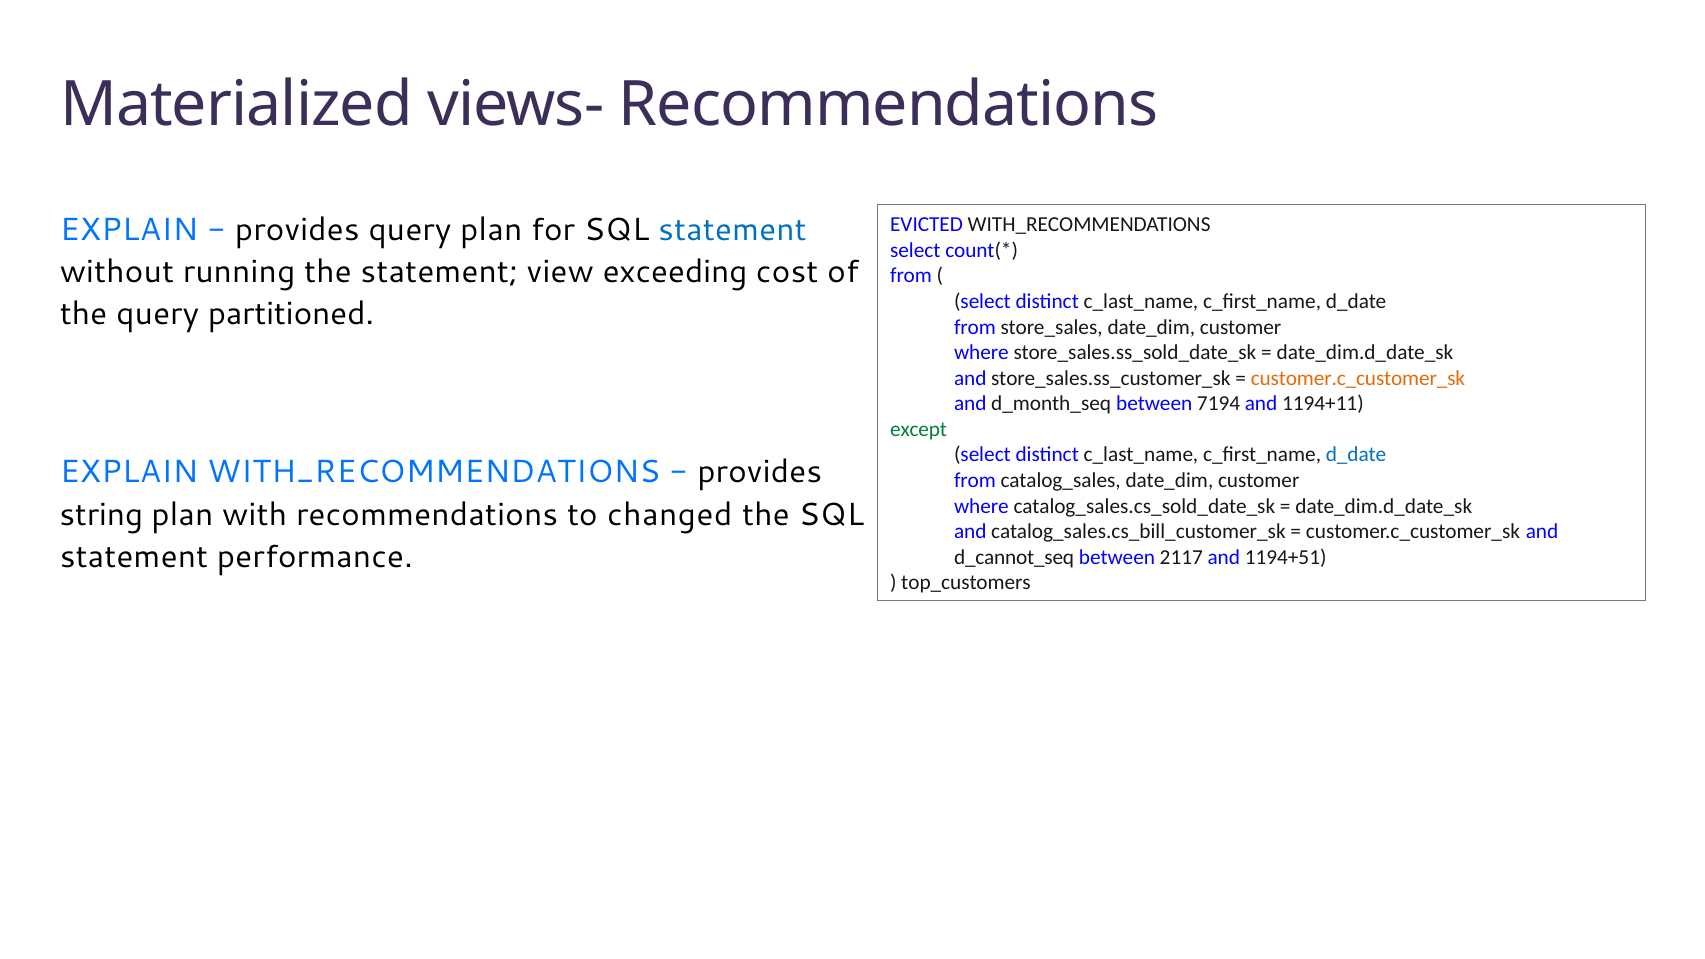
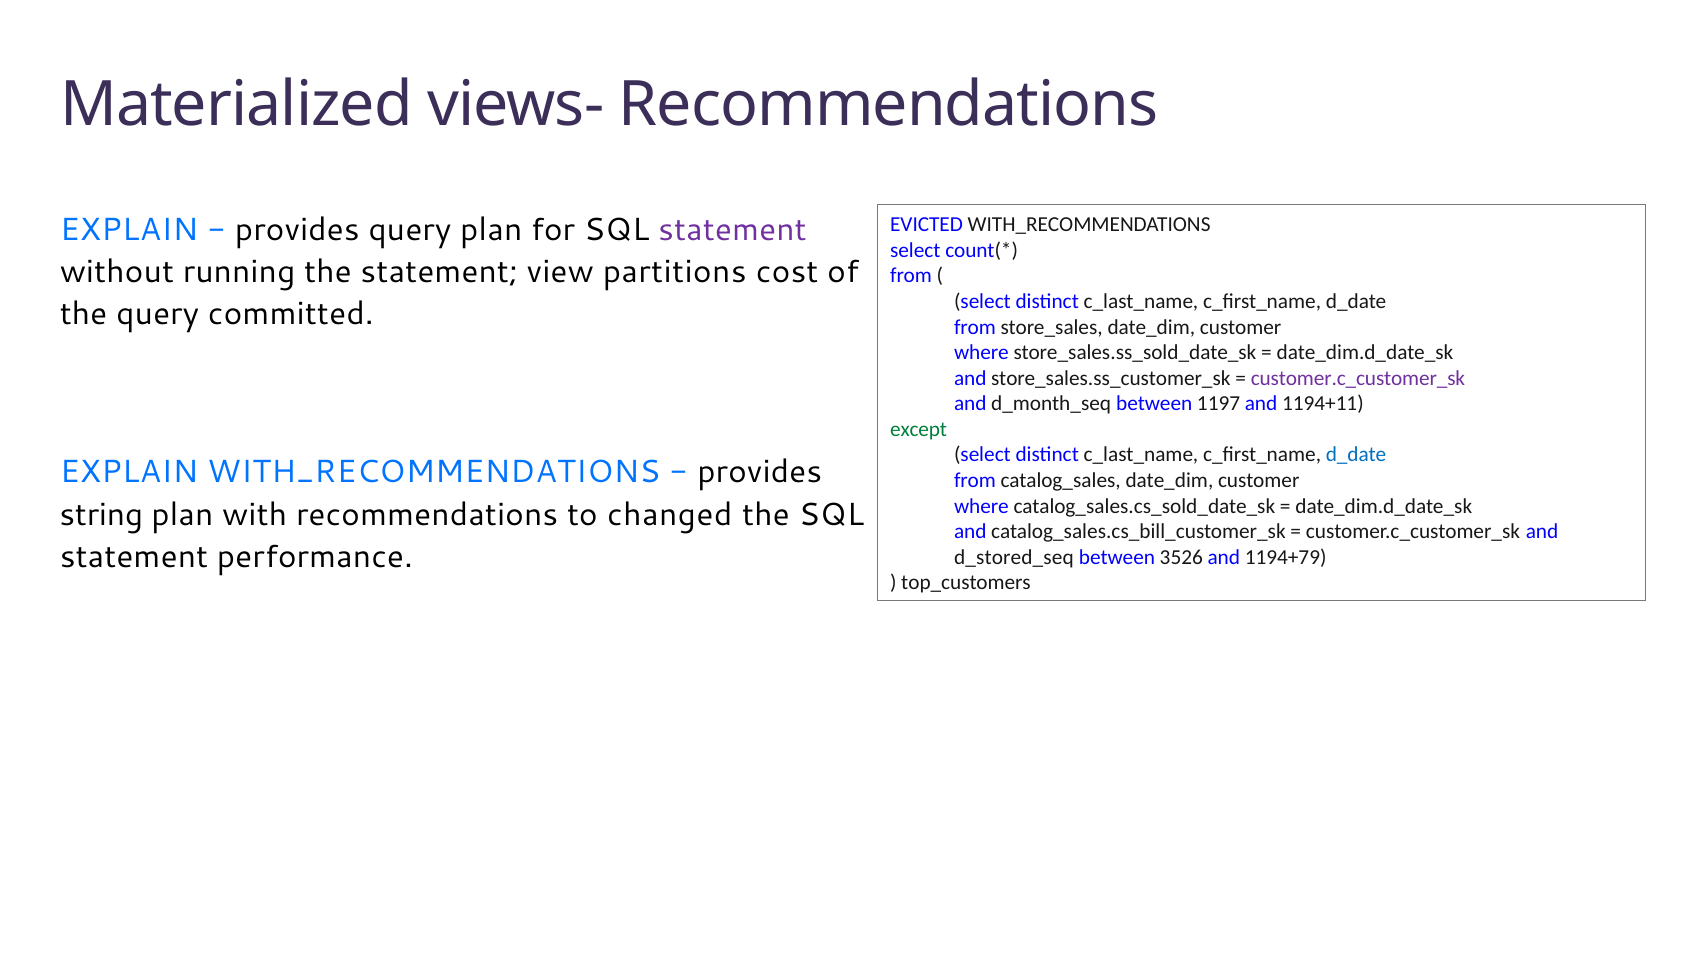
statement colour: blue -> purple (733, 229)
exceeding: exceeding -> partitions (675, 272)
partitioned: partitioned -> committed (291, 314)
customer.c_customer_sk colour: orange -> purple (1358, 378)
7194: 7194 -> 1197 (1219, 404)
d_cannot_seq: d_cannot_seq -> d_stored_seq (1014, 557)
2117: 2117 -> 3526 (1181, 557)
1194+51: 1194+51 -> 1194+79 (1286, 557)
